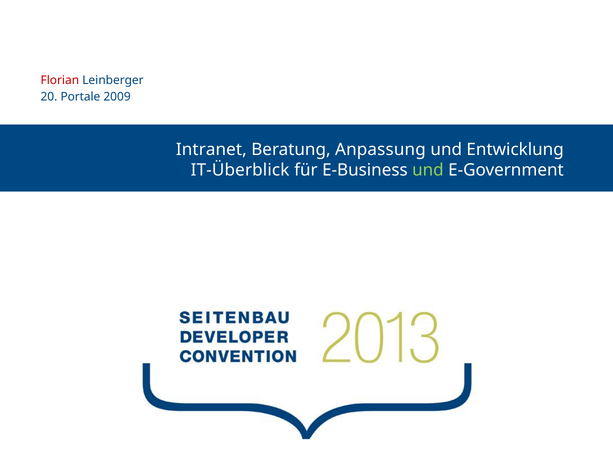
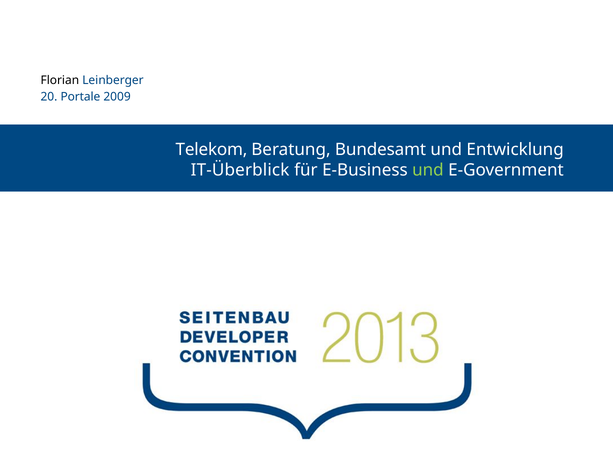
Florian colour: red -> black (60, 80)
Intranet: Intranet -> Telekom (212, 149)
Anpassung: Anpassung -> Bundesamt (381, 149)
